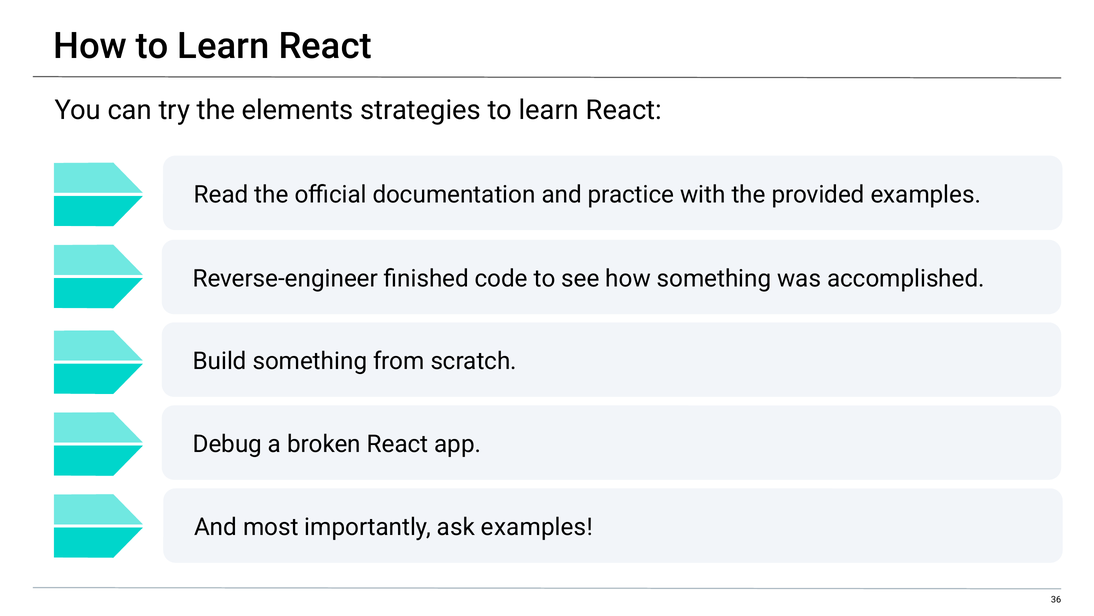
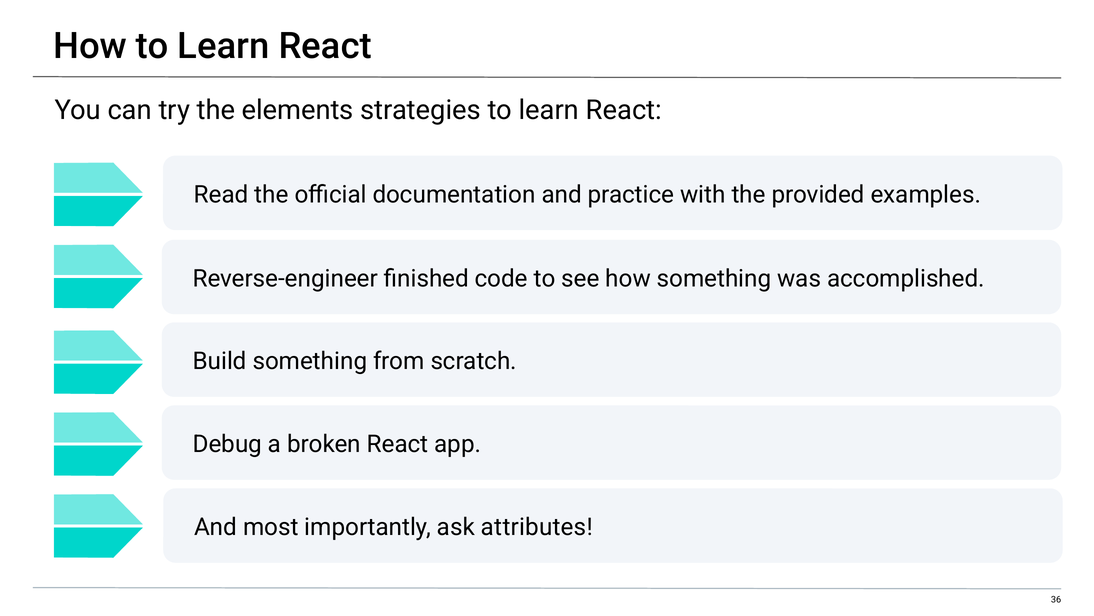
ask examples: examples -> attributes (537, 527)
